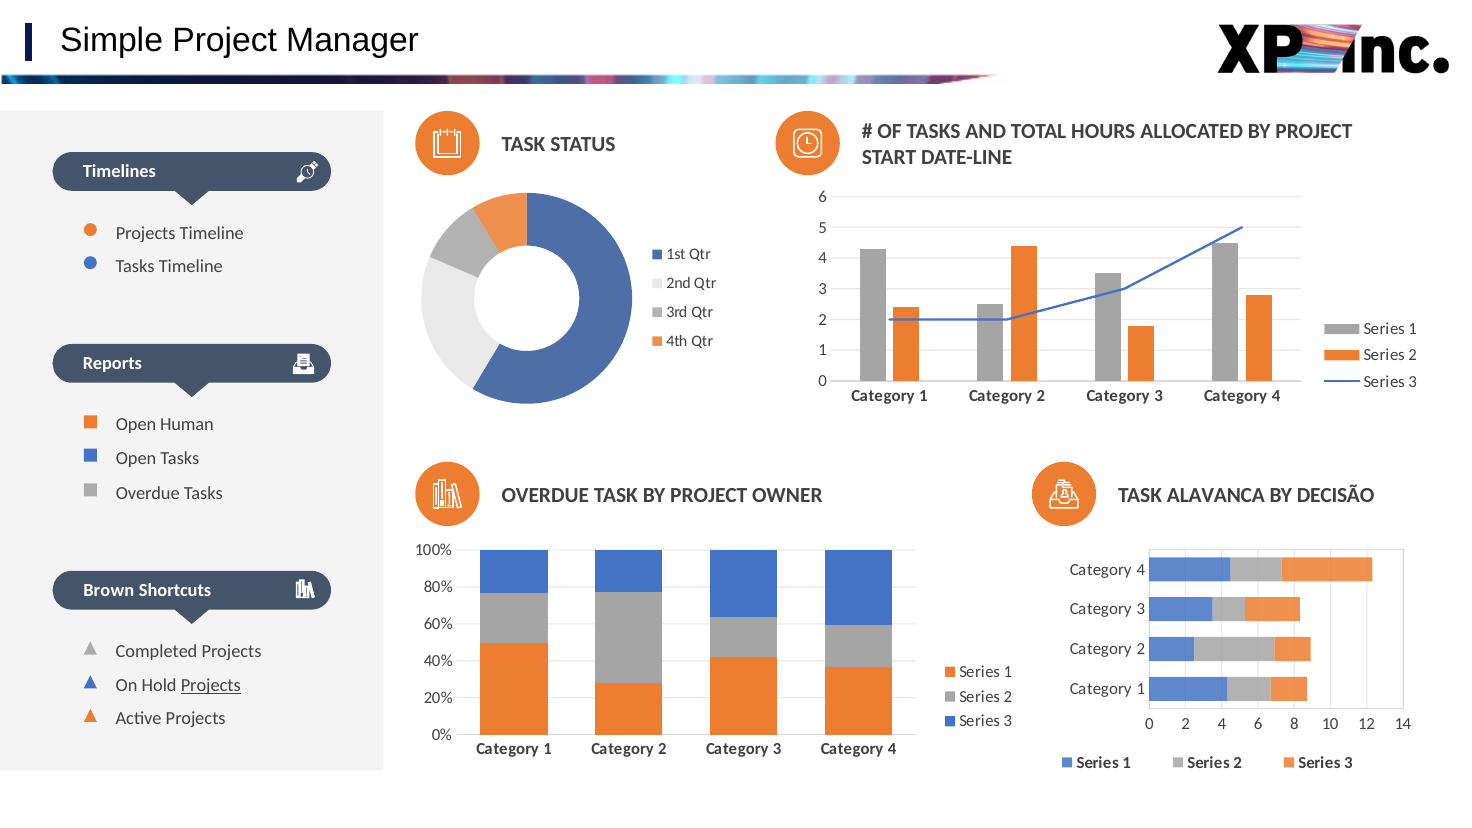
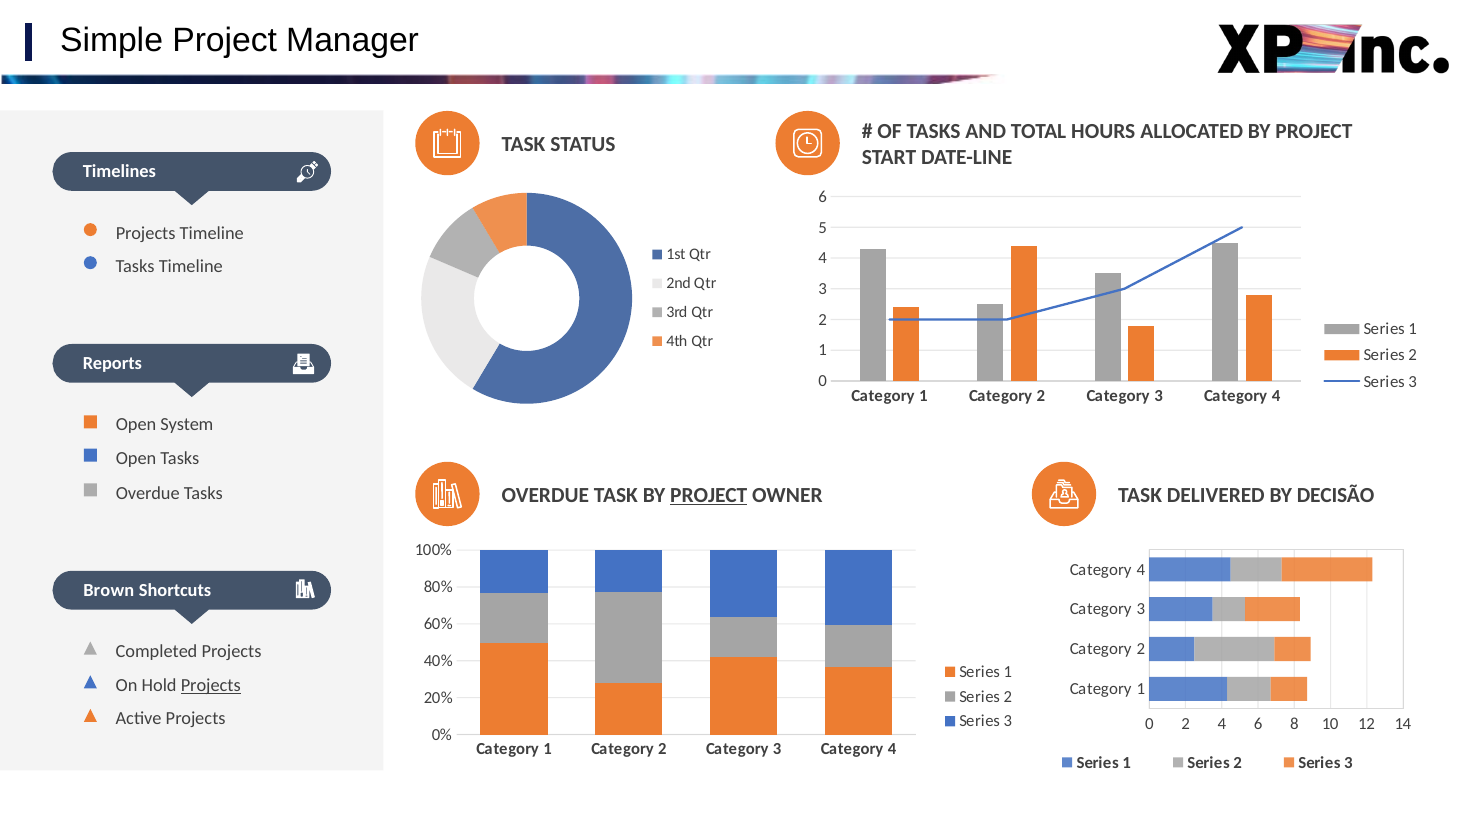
Human: Human -> System (187, 425)
PROJECT underline: none -> present (709, 495)
ALAVANCA: ALAVANCA -> DELIVERED (1216, 495)
